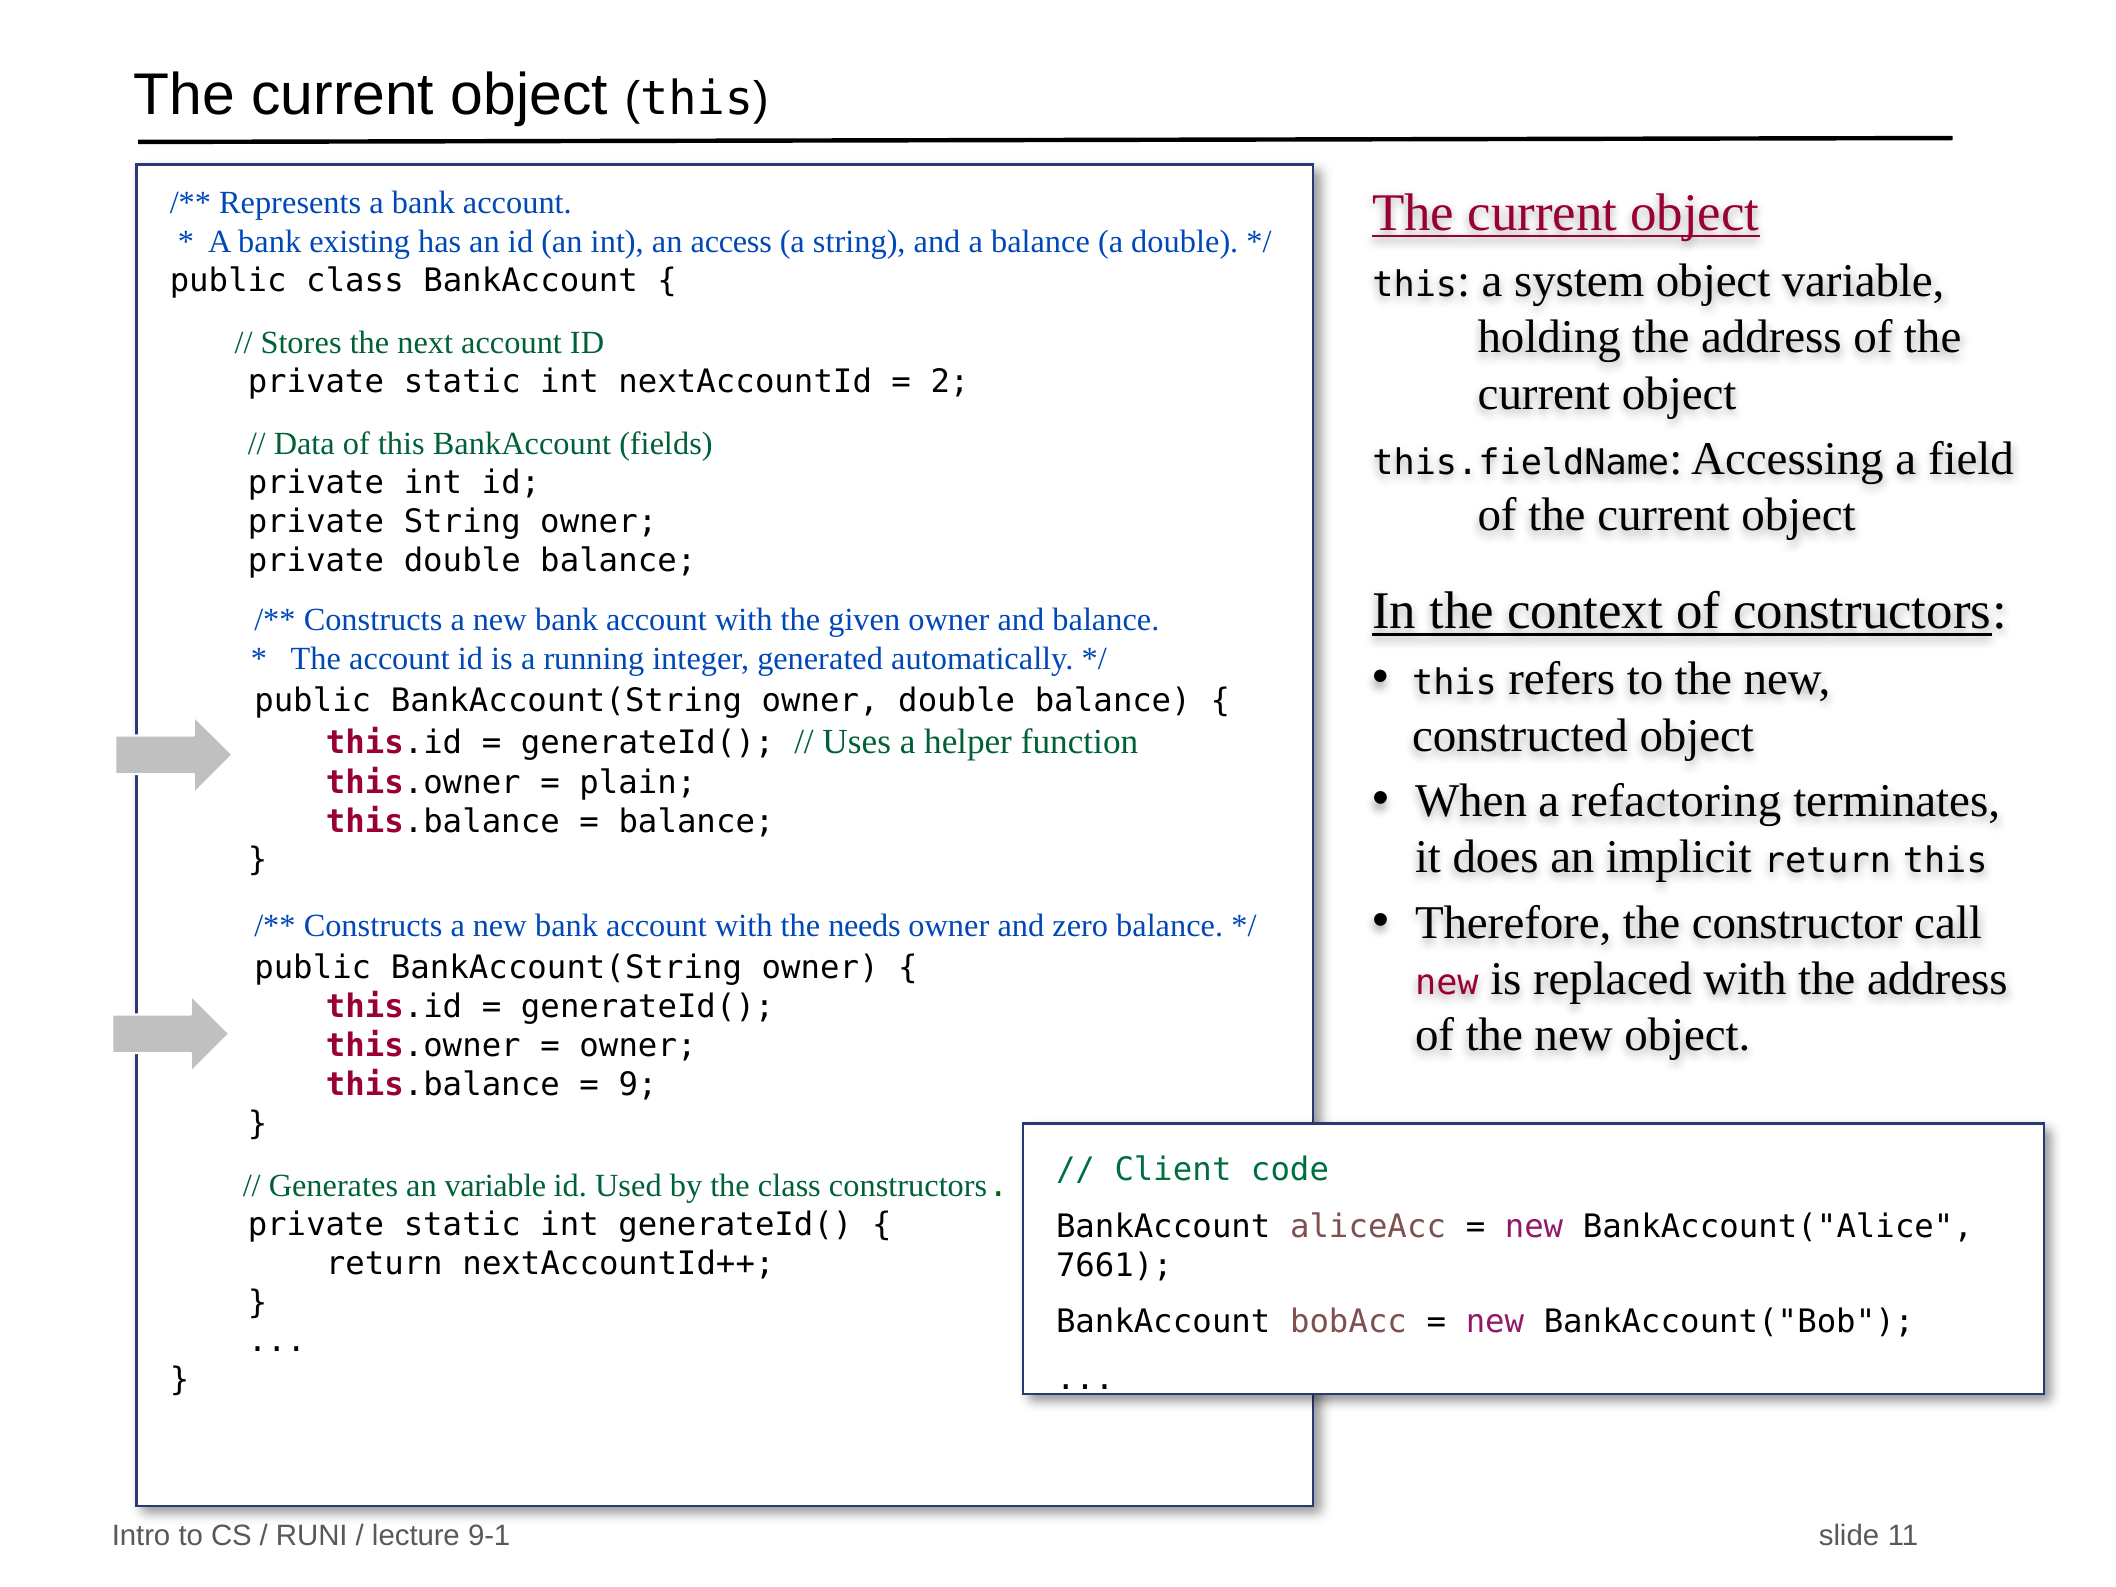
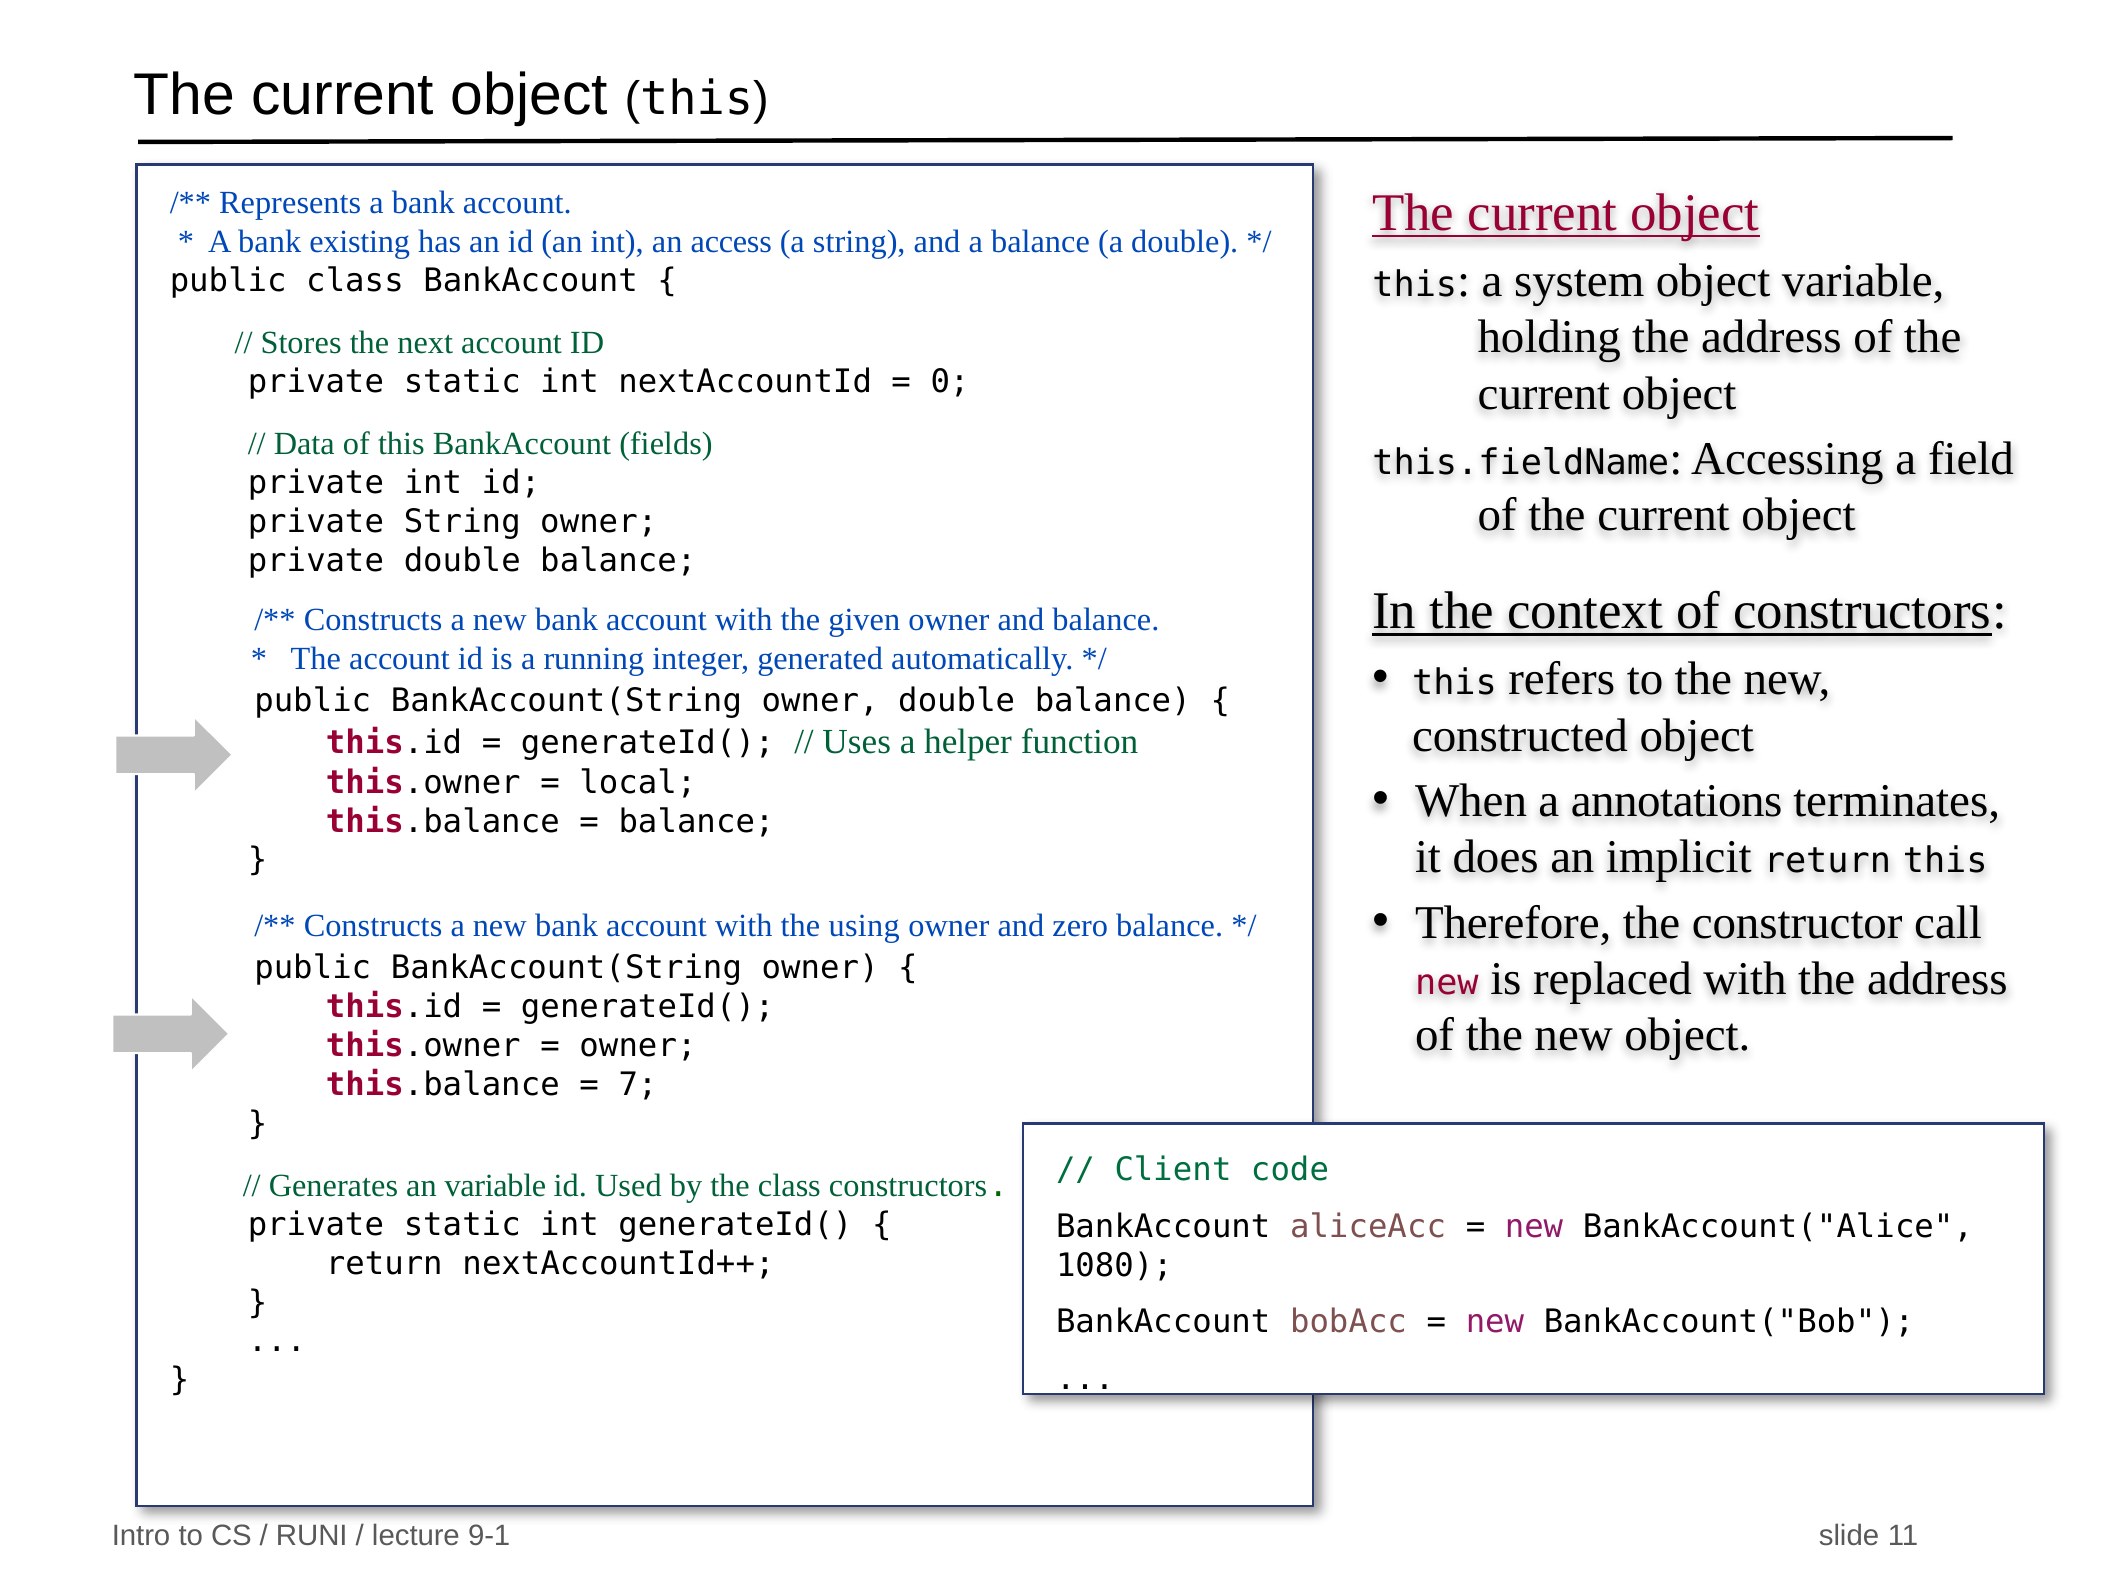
2: 2 -> 0 (950, 382)
plain: plain -> local (638, 783)
refactoring: refactoring -> annotations (1677, 801)
needs: needs -> using (864, 926)
9: 9 -> 7 (638, 1085)
7661: 7661 -> 1080 (1114, 1266)
